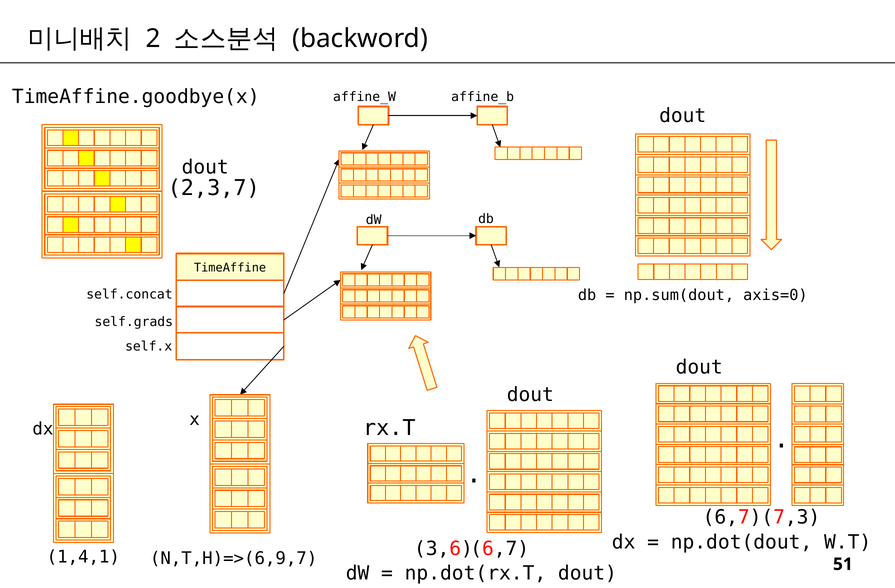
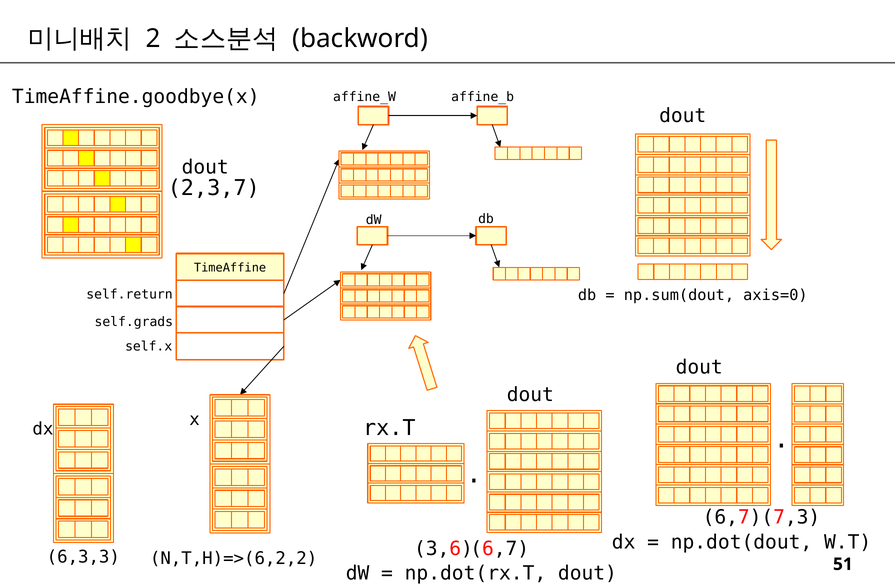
self.concat: self.concat -> self.return (130, 294)
1,4,1: 1,4,1 -> 6,3,3 (83, 557)
N,T,H)=>(6,9,7: N,T,H)=>(6,9,7 -> N,T,H)=>(6,2,2 (234, 558)
